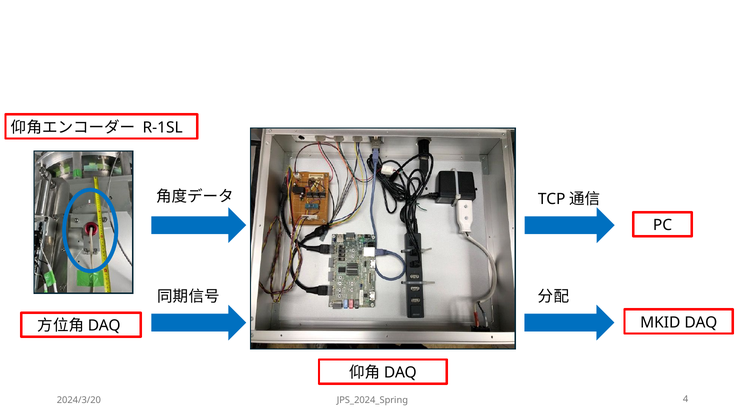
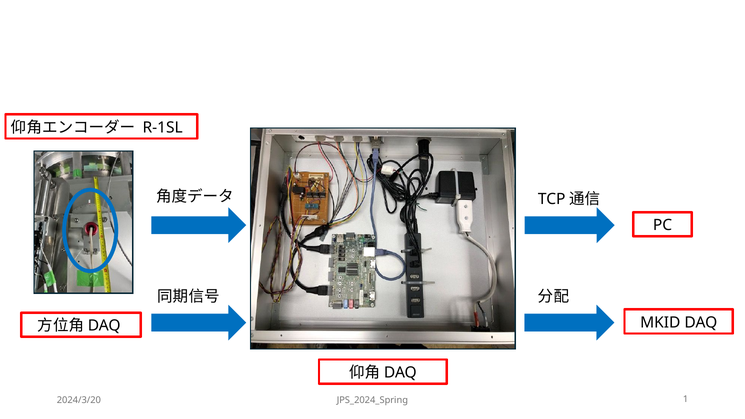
4: 4 -> 1 (686, 399)
